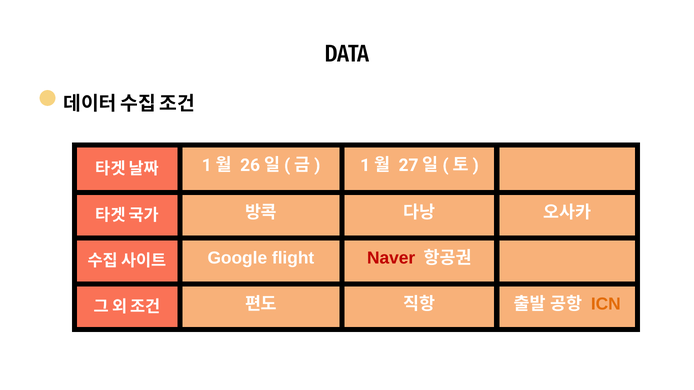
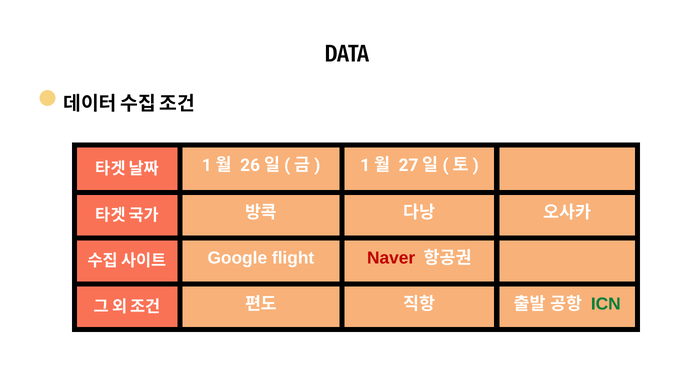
ICN colour: orange -> green (606, 304)
